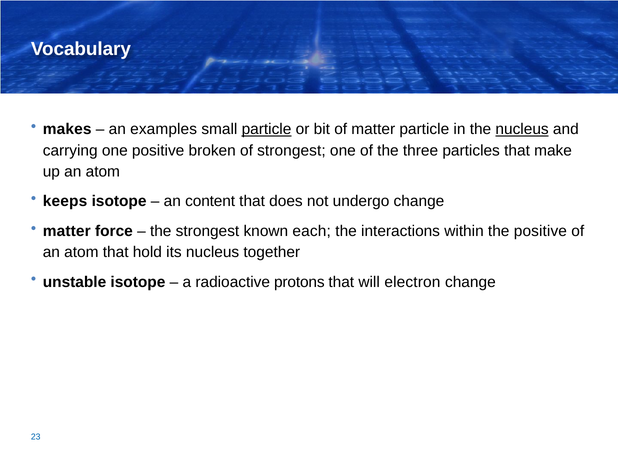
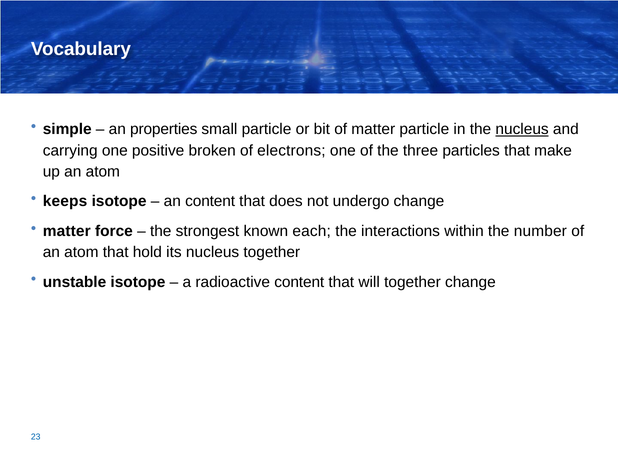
makes: makes -> simple (67, 129)
examples: examples -> properties (164, 129)
particle underline: present -> none (267, 129)
of strongest: strongest -> electrons (291, 150)
the positive: positive -> number (540, 231)
radioactive protons: protons -> content (299, 282)
will electron: electron -> together (412, 282)
